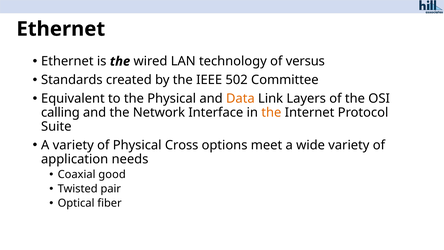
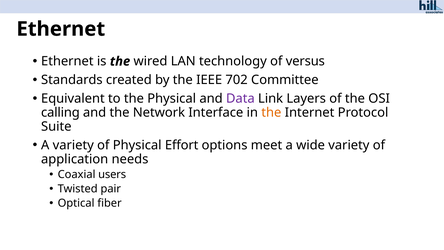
502: 502 -> 702 (237, 80)
Data colour: orange -> purple (240, 98)
Cross: Cross -> Effort (182, 145)
good: good -> users (112, 174)
